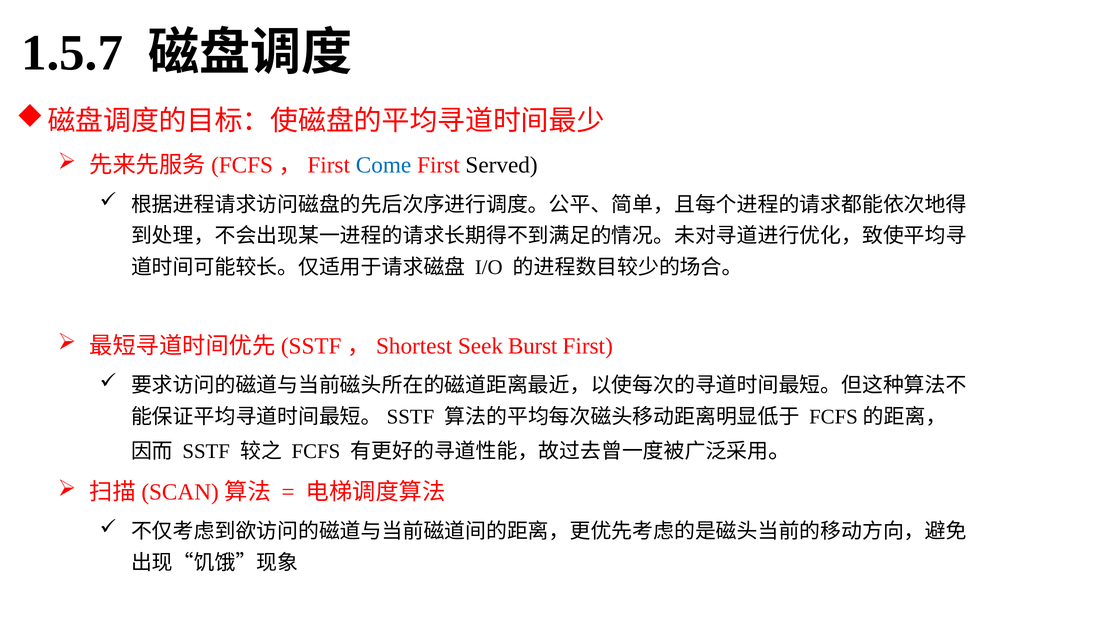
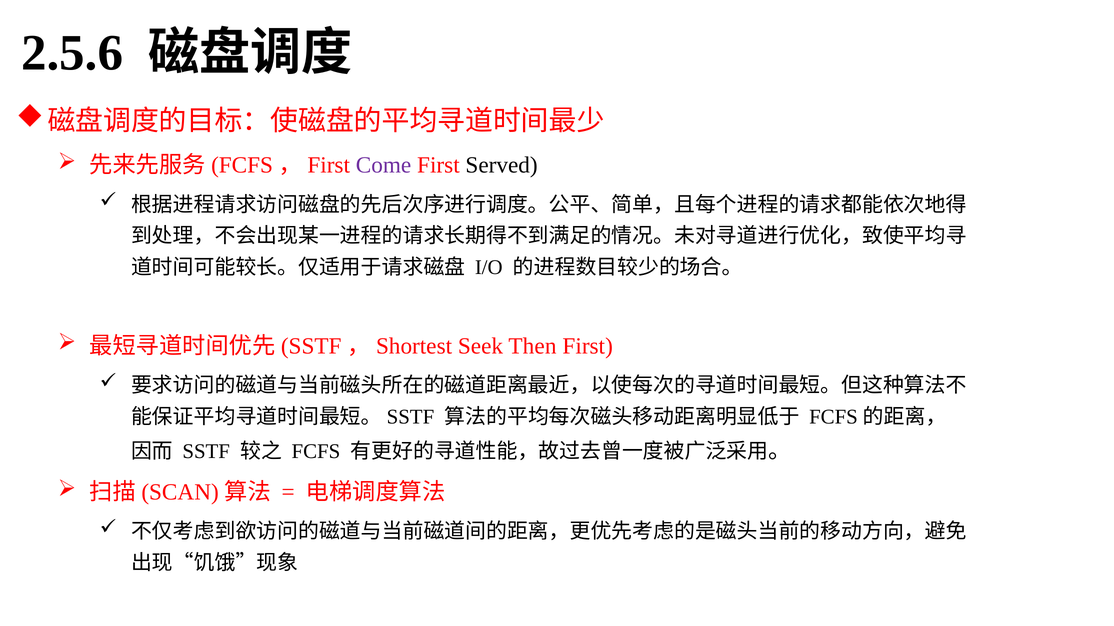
1.5.7: 1.5.7 -> 2.5.6 (72, 53)
Come colour: blue -> purple (384, 165)
Burst: Burst -> Then (532, 346)
